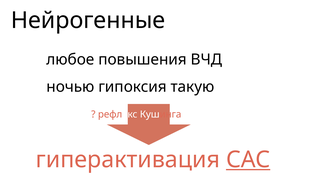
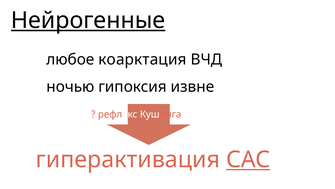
Нейрогенные underline: none -> present (88, 20)
повышения: повышения -> коарктация (142, 59)
такую: такую -> извне (192, 87)
